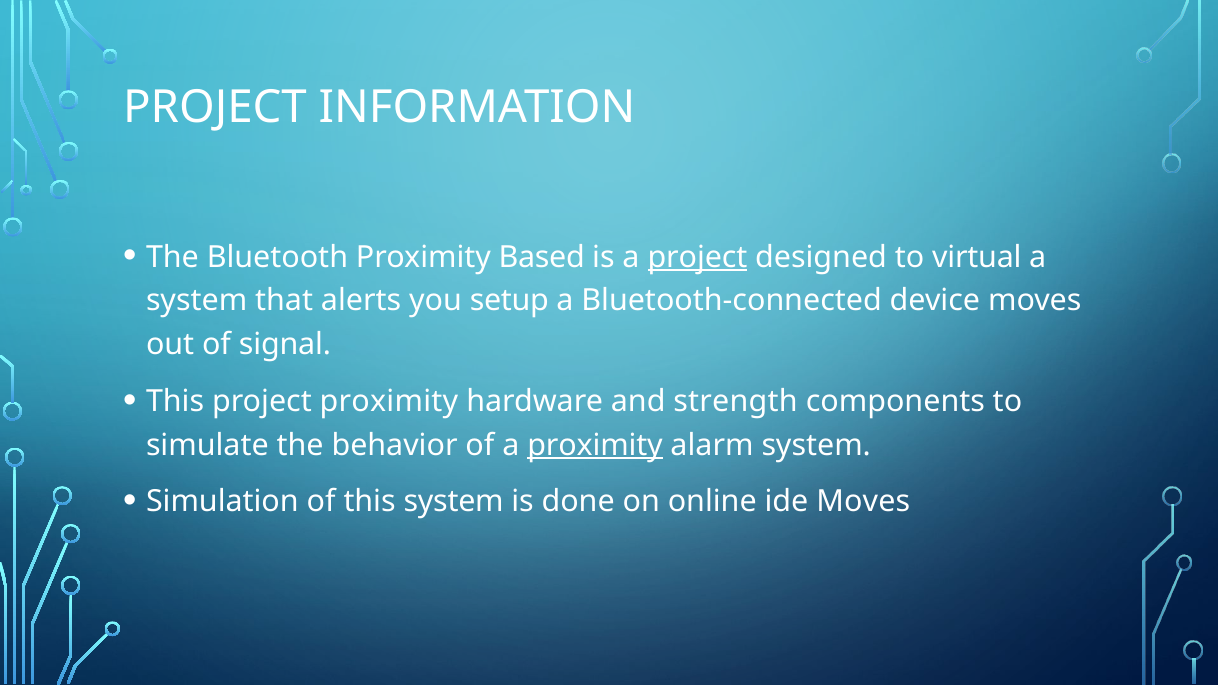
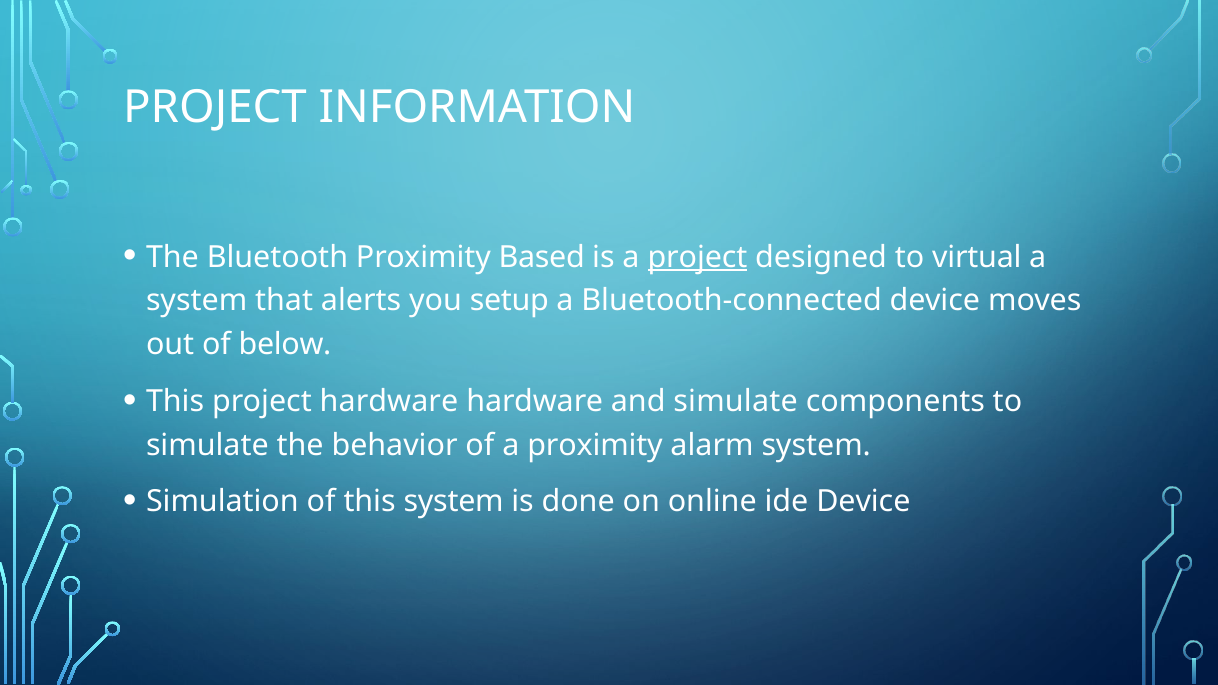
signal: signal -> below (285, 345)
project proximity: proximity -> hardware (389, 401)
and strength: strength -> simulate (736, 401)
proximity underline: present -> none (595, 445)
ide Moves: Moves -> Device (863, 502)
